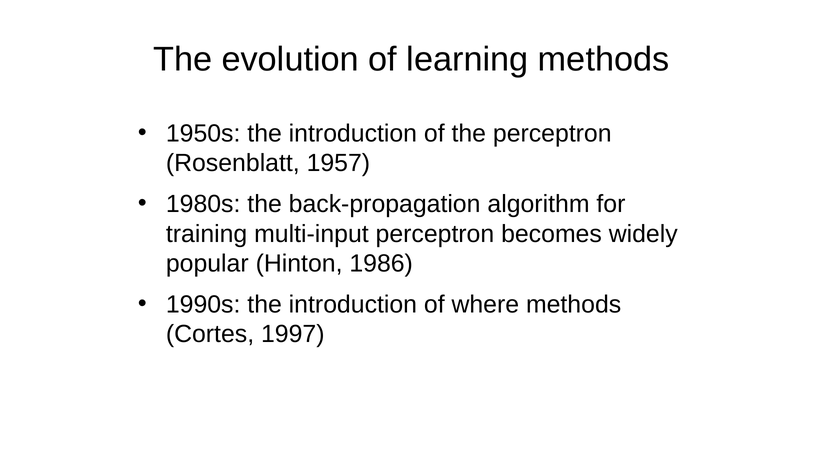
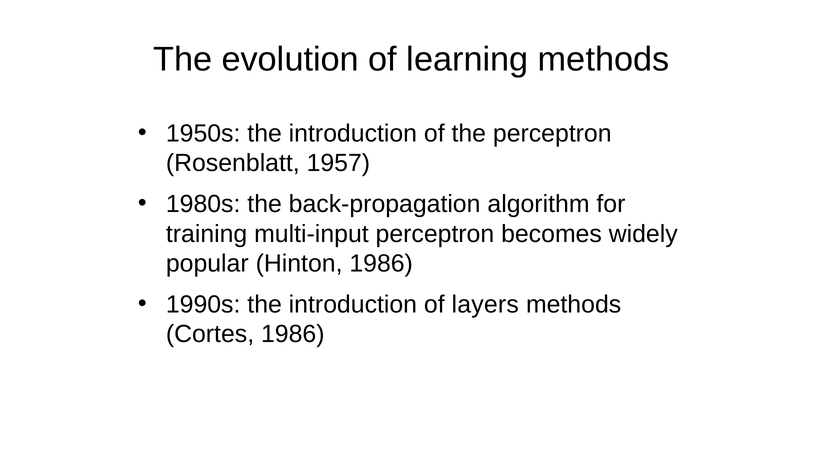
where: where -> layers (485, 304)
Cortes 1997: 1997 -> 1986 (293, 334)
